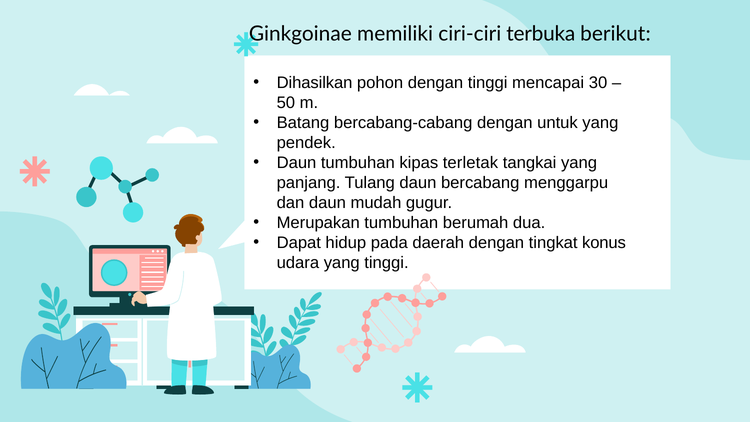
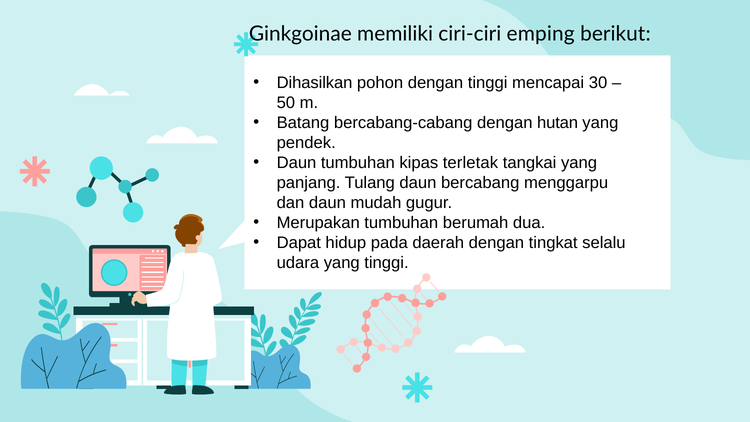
terbuka: terbuka -> emping (541, 34)
untuk: untuk -> hutan (558, 123)
konus: konus -> selalu (604, 242)
